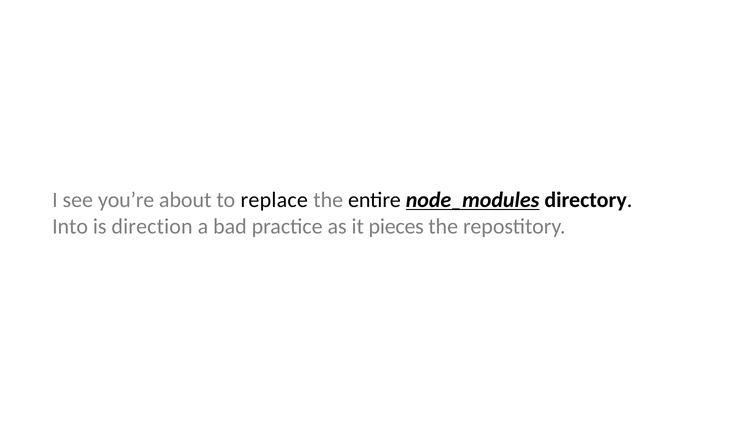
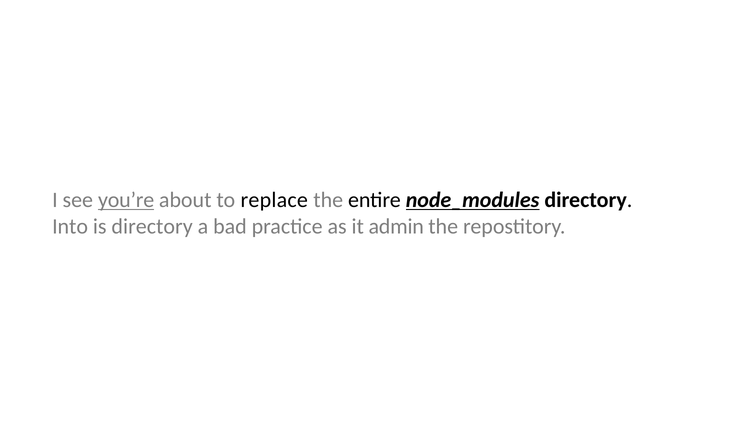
you’re underline: none -> present (126, 200)
is direction: direction -> directory (152, 226)
pieces: pieces -> admin (396, 226)
